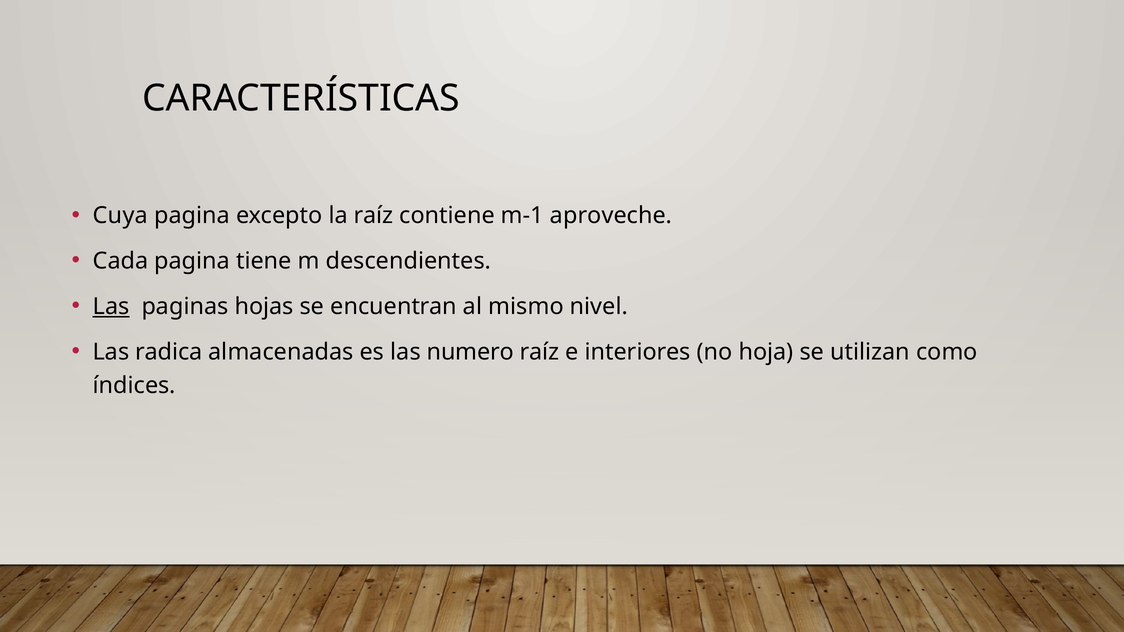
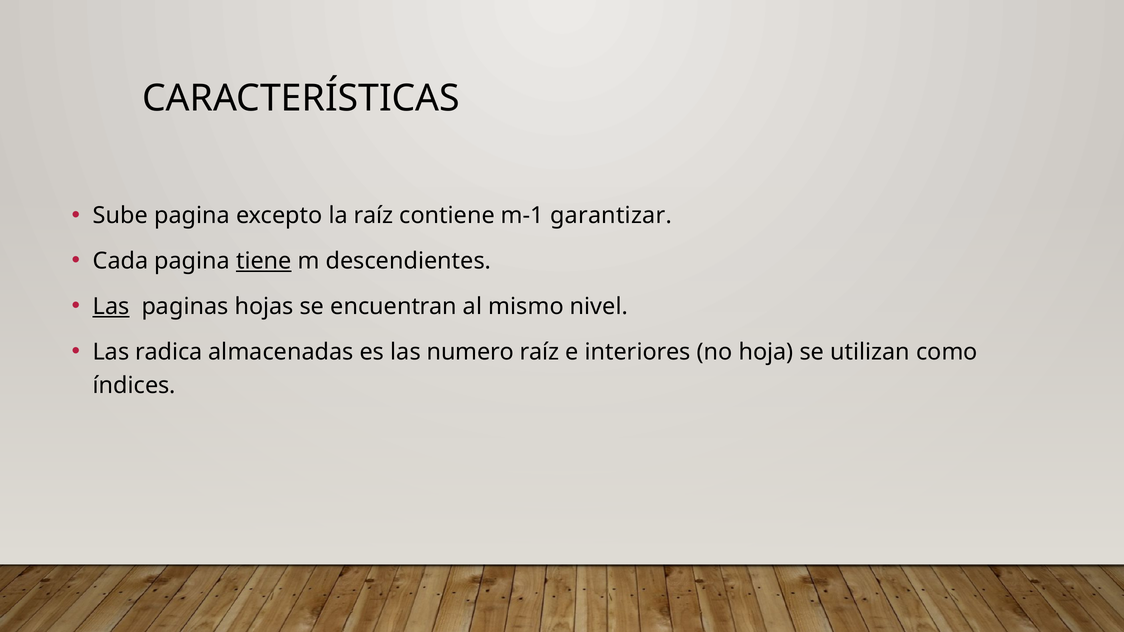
Cuya: Cuya -> Sube (120, 216)
aproveche: aproveche -> garantizar (611, 216)
tiene underline: none -> present (264, 261)
